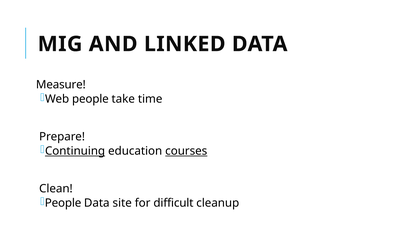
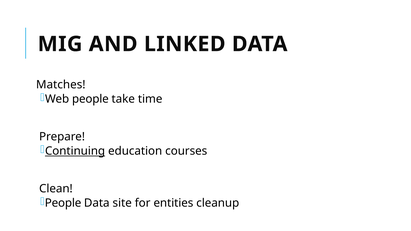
Measure: Measure -> Matches (61, 85)
courses underline: present -> none (186, 151)
difficult: difficult -> entities (173, 203)
